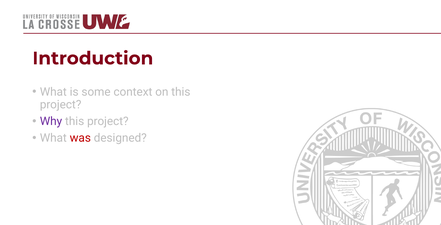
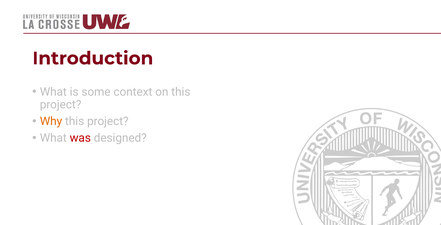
Why colour: purple -> orange (51, 122)
